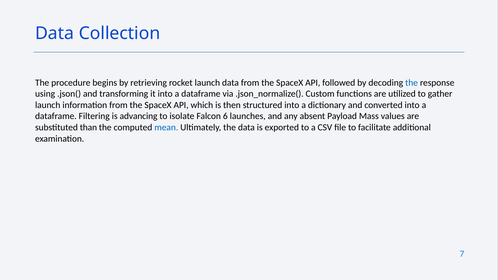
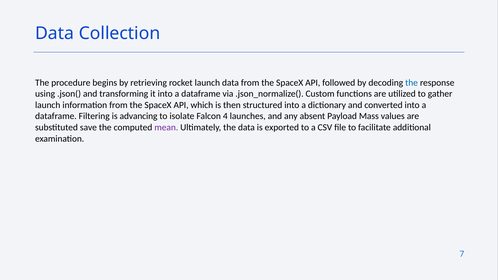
6: 6 -> 4 (225, 116)
than: than -> save (88, 127)
mean colour: blue -> purple (166, 127)
